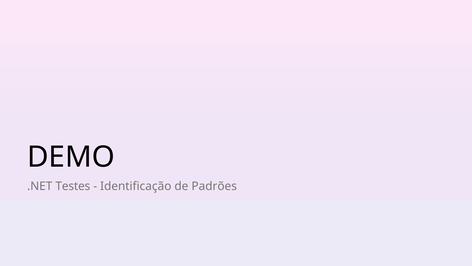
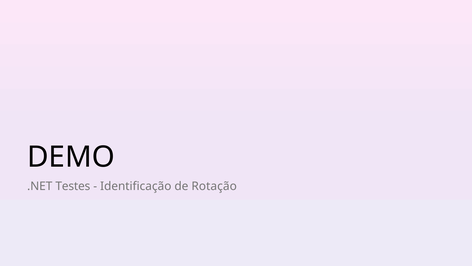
Padrões: Padrões -> Rotação (214, 186)
